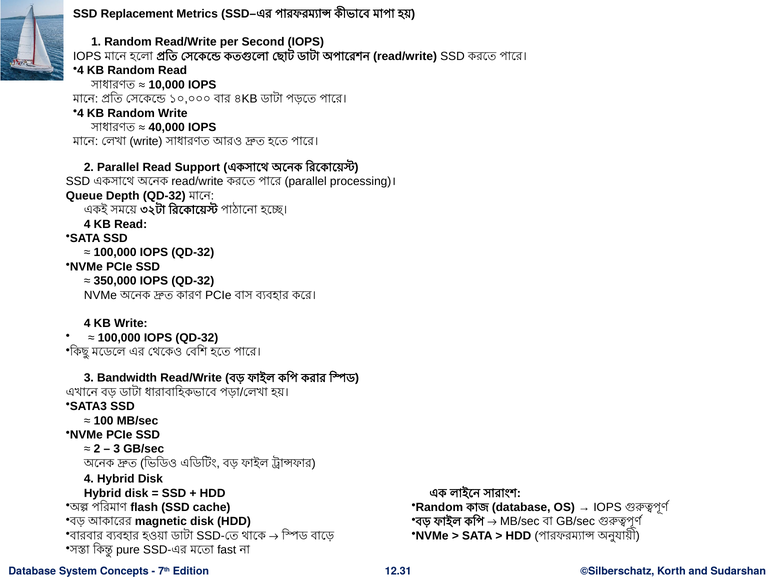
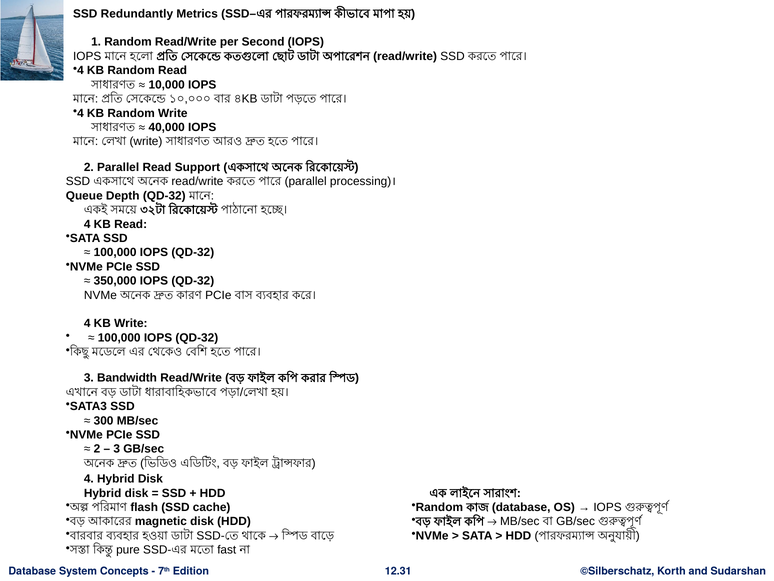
Replacement: Replacement -> Redundantly (137, 14)
100: 100 -> 300 (104, 420)
